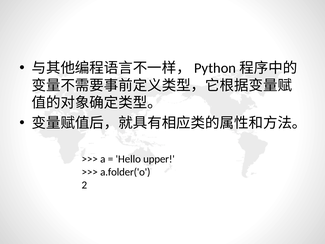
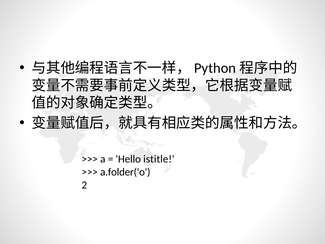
upper: upper -> istitle (159, 159)
